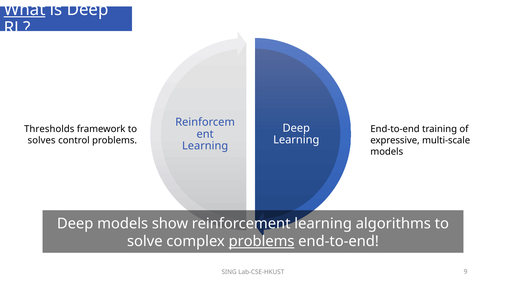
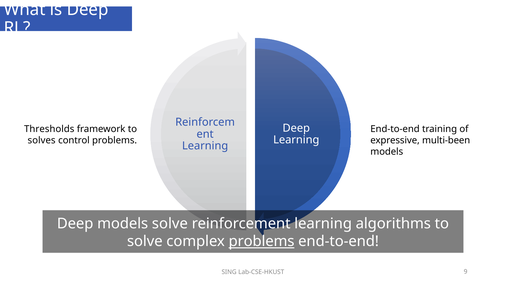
What underline: present -> none (25, 10)
multi-scale: multi-scale -> multi-been (446, 140)
models show: show -> solve (170, 223)
